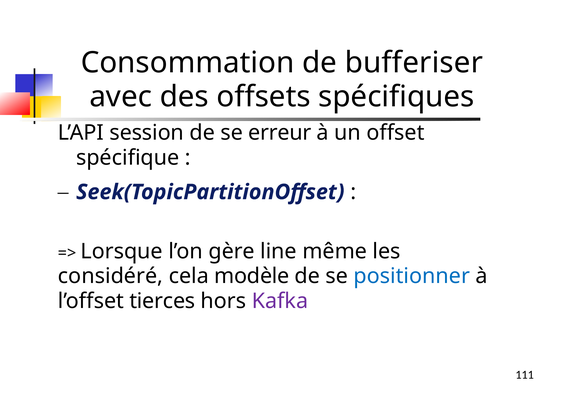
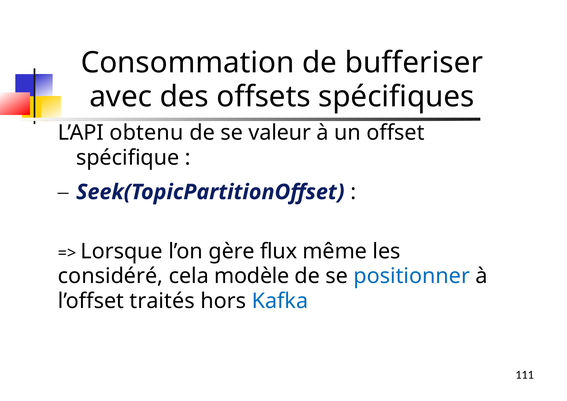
session: session -> obtenu (147, 133)
erreur: erreur -> valeur (280, 133)
line: line -> flux (279, 251)
tierces: tierces -> traités (162, 301)
Kafka colour: purple -> blue (280, 301)
